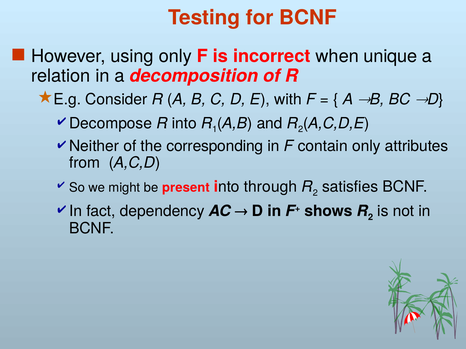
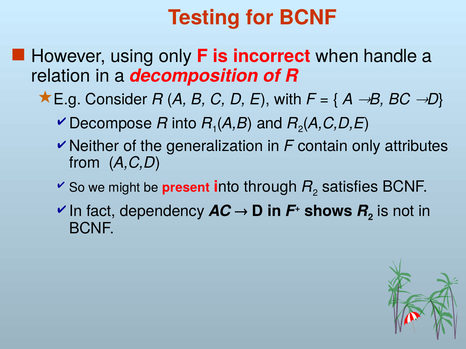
unique: unique -> handle (390, 56)
corresponding: corresponding -> generalization (215, 146)
